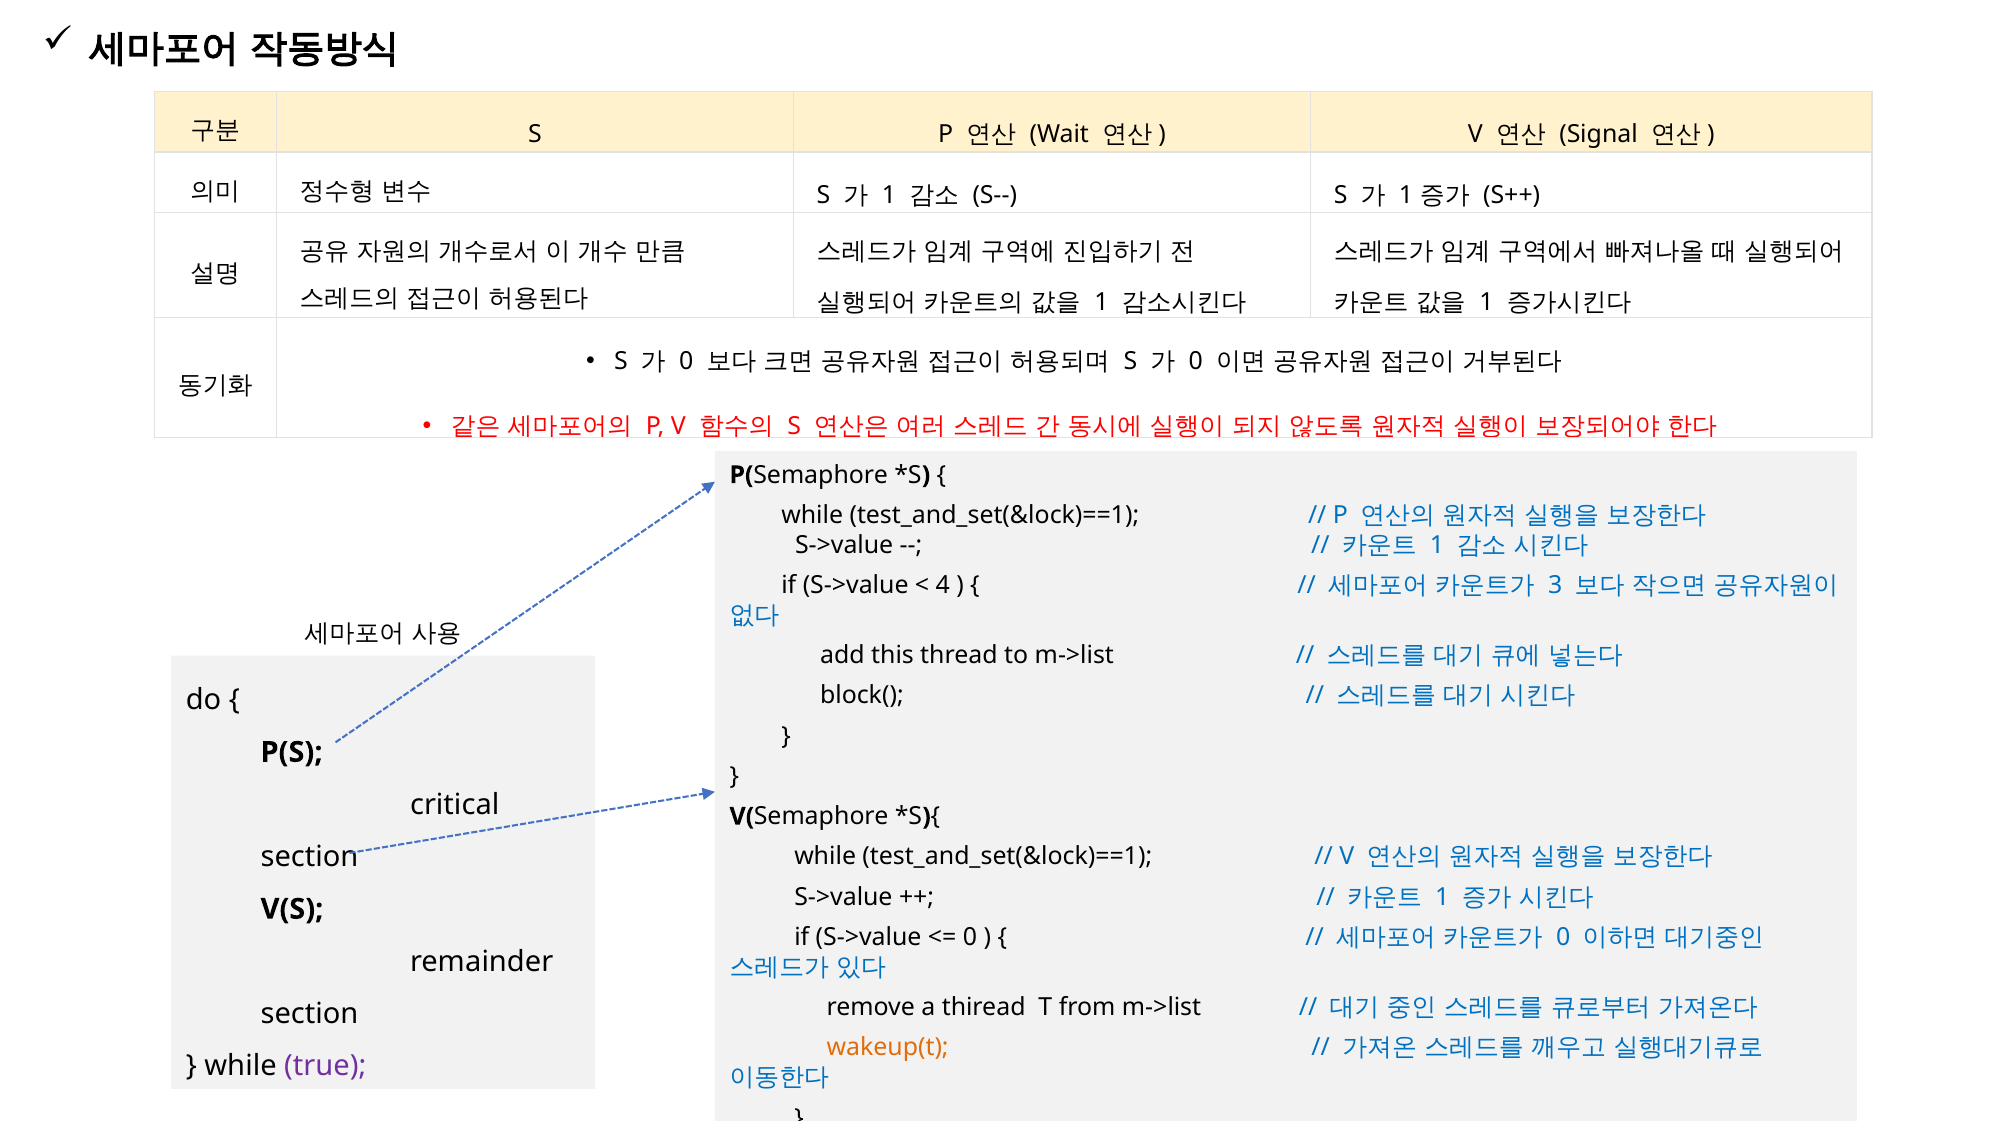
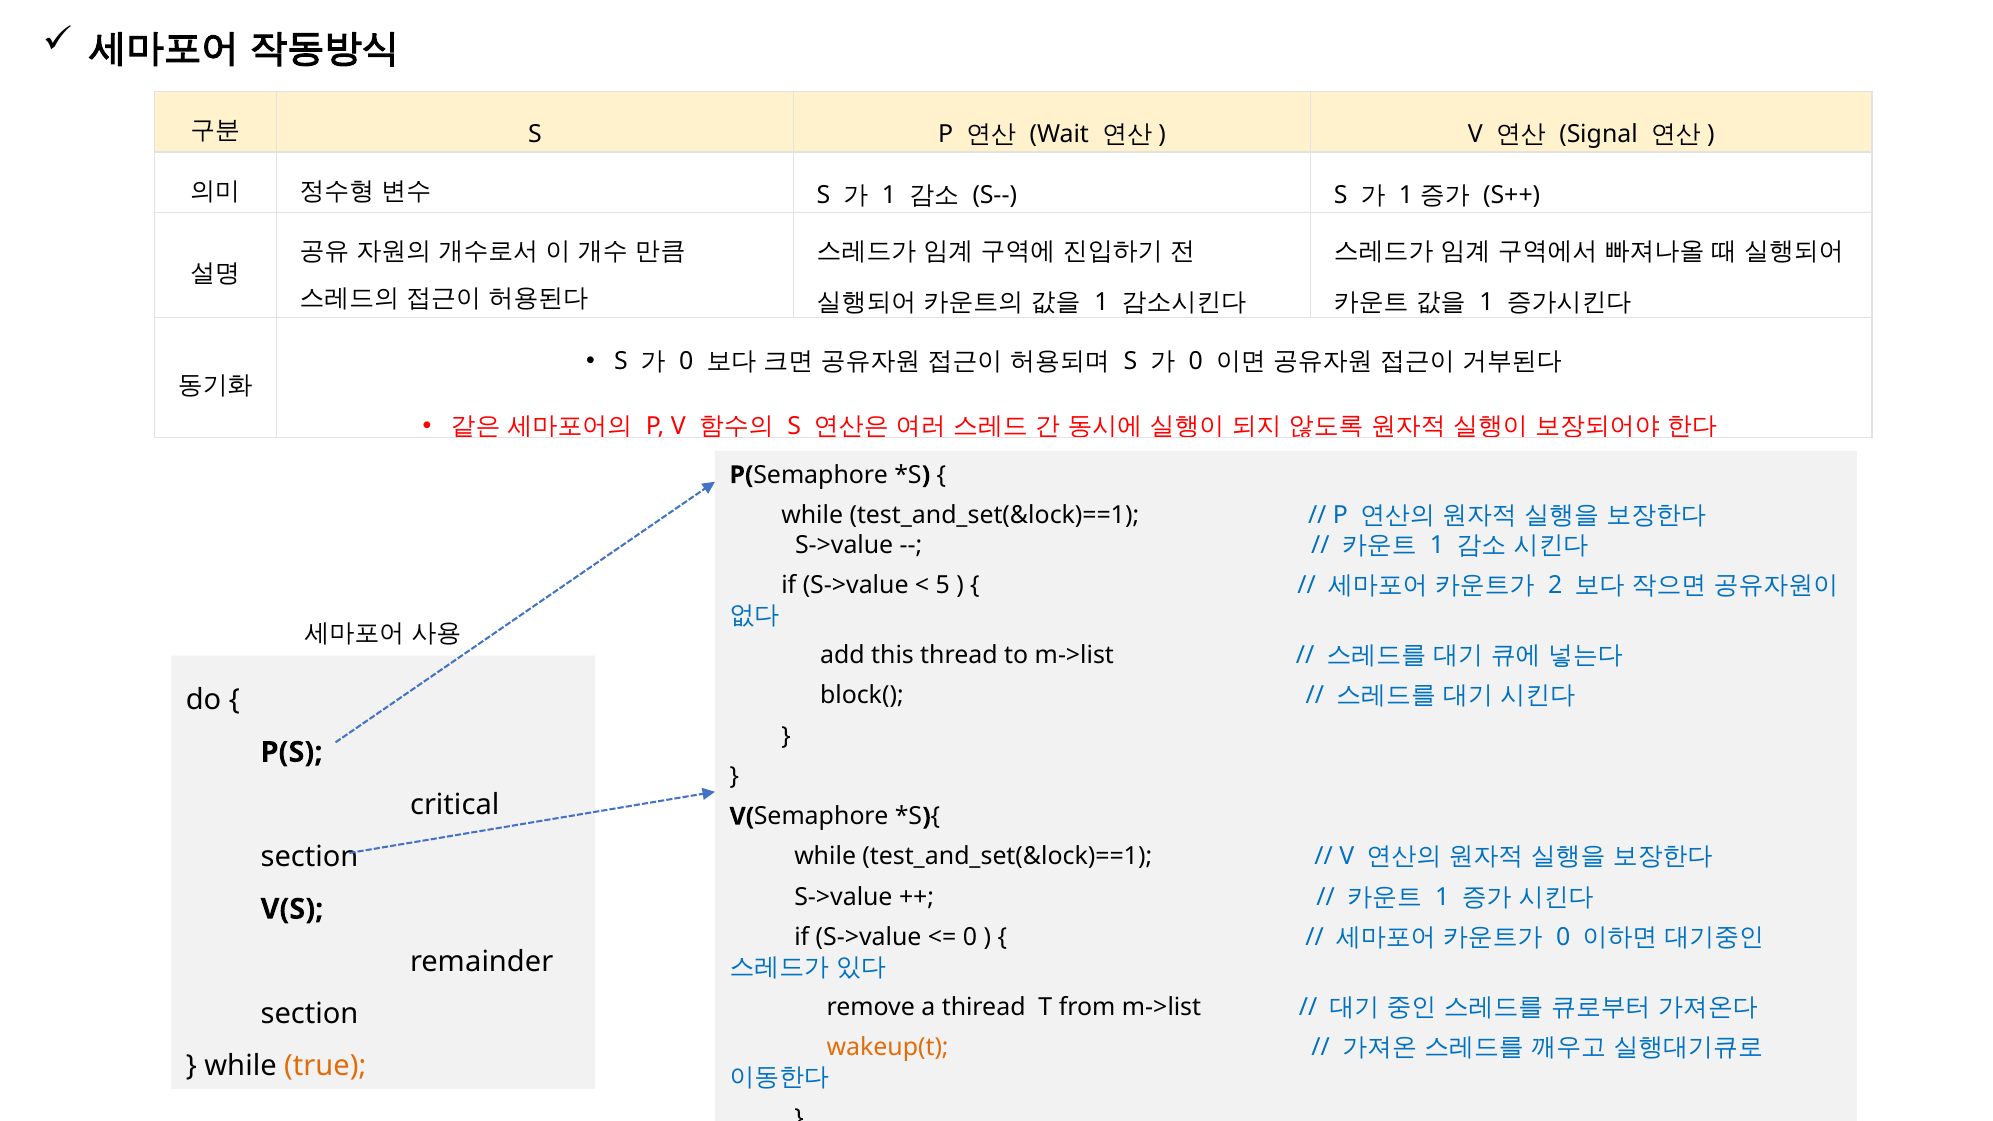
4: 4 -> 5 (943, 585)
3: 3 -> 2 (1555, 585)
true colour: purple -> orange (325, 1066)
